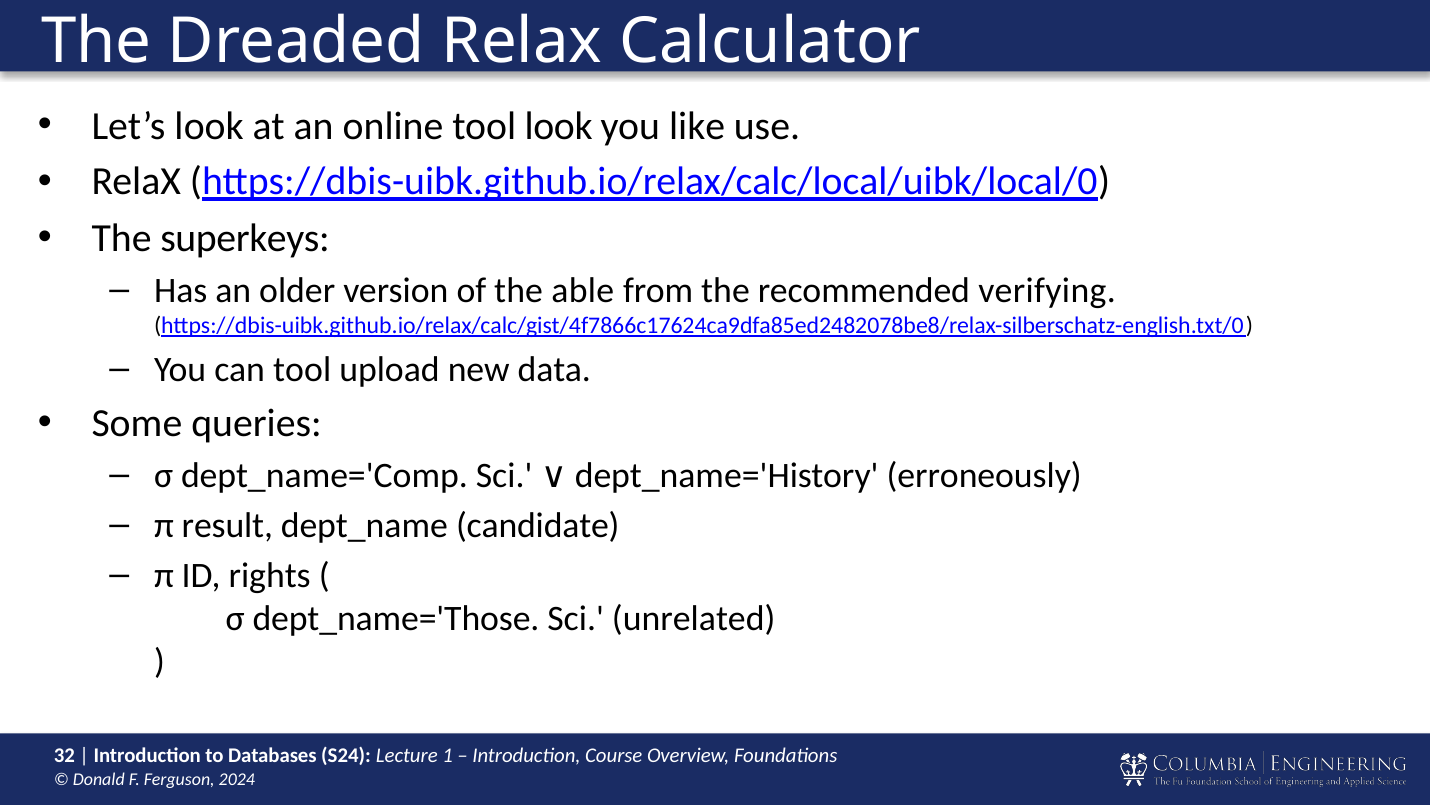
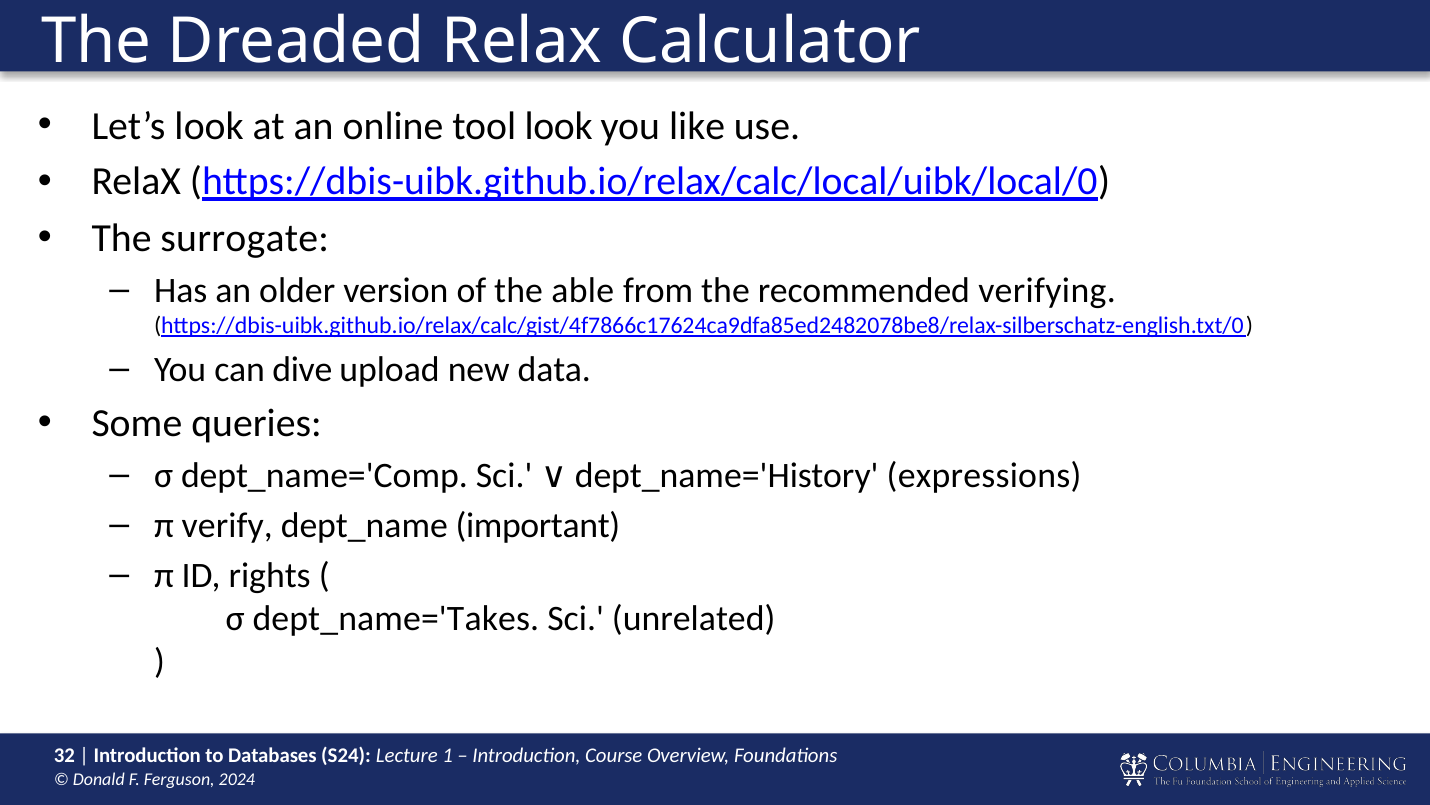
superkeys: superkeys -> surrogate (245, 238)
can tool: tool -> dive (302, 369)
erroneously: erroneously -> expressions (984, 475)
result: result -> verify (227, 525)
candidate: candidate -> important (538, 525)
dept_name='Those: dept_name='Those -> dept_name='Takes (396, 618)
